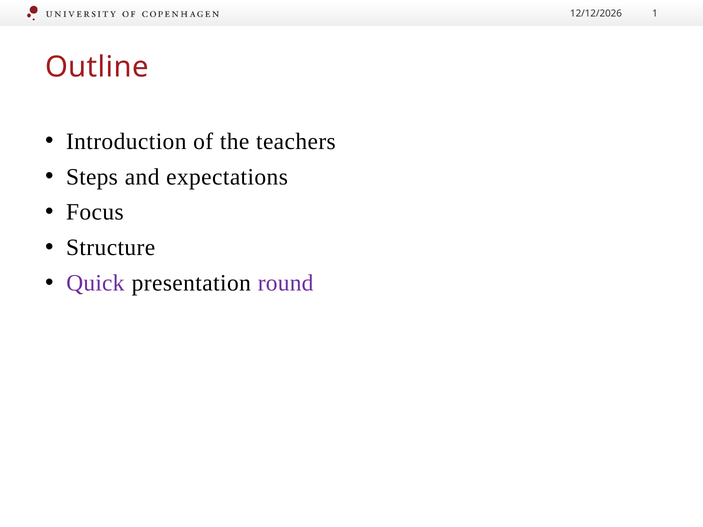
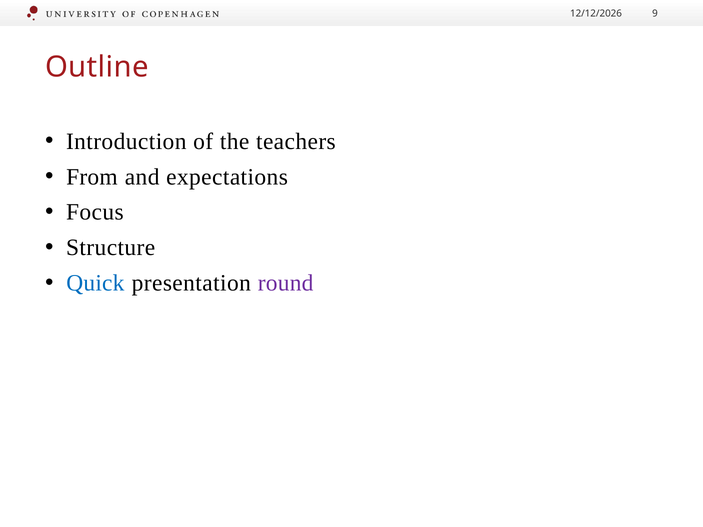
1: 1 -> 9 (655, 13)
Steps: Steps -> From (92, 177)
Quick colour: purple -> blue (95, 283)
